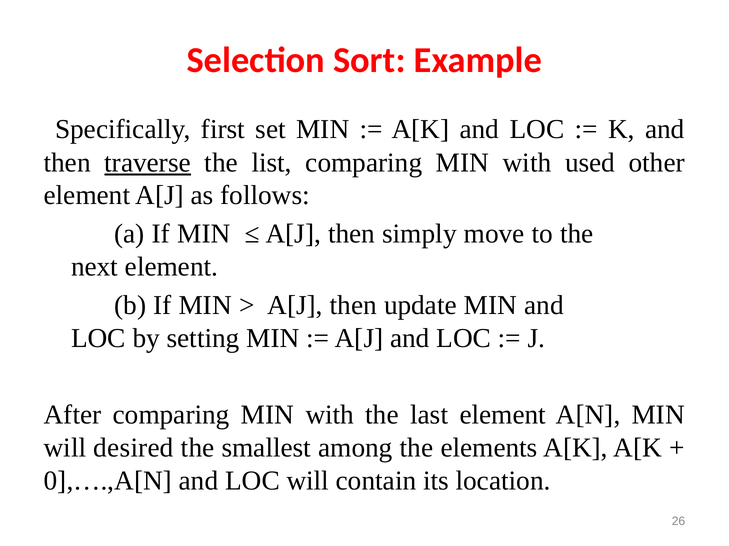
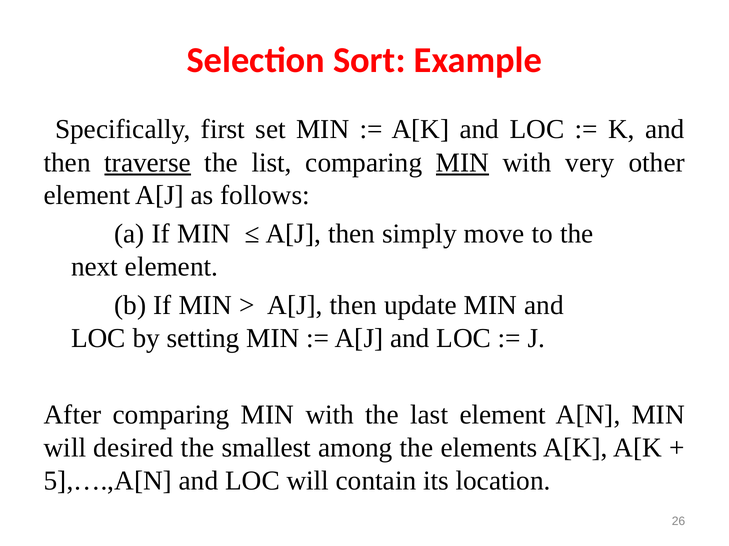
MIN underline: none -> present (463, 163)
used: used -> very (590, 163)
0],….,A[N: 0],….,A[N -> 5],….,A[N (108, 481)
